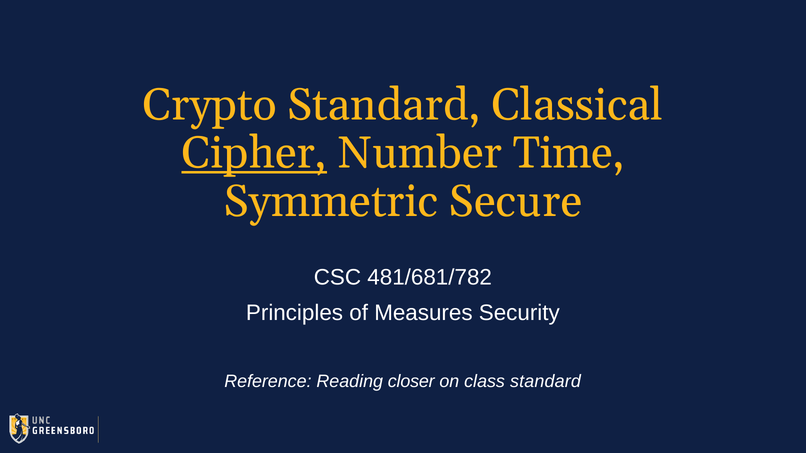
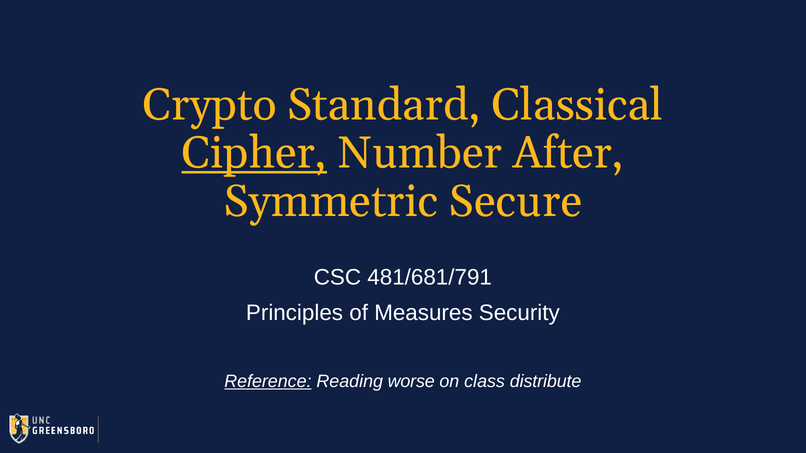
Time: Time -> After (568, 153)
481/681/782: 481/681/782 -> 481/681/791 (430, 278)
Reference underline: none -> present (268, 382)
closer: closer -> worse (411, 382)
class standard: standard -> distribute (546, 382)
